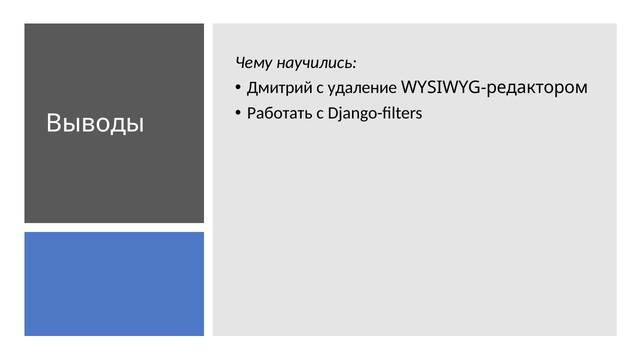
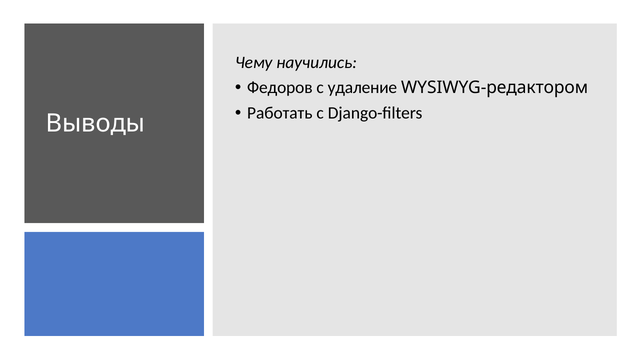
Дмитрий: Дмитрий -> Федоров (280, 88)
